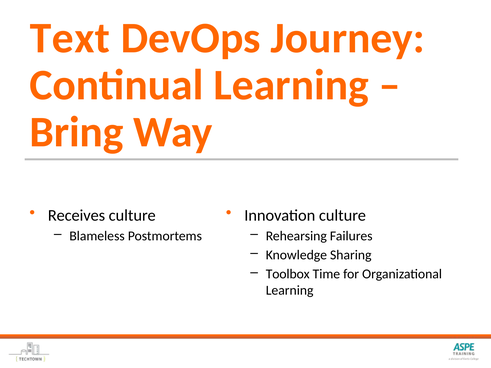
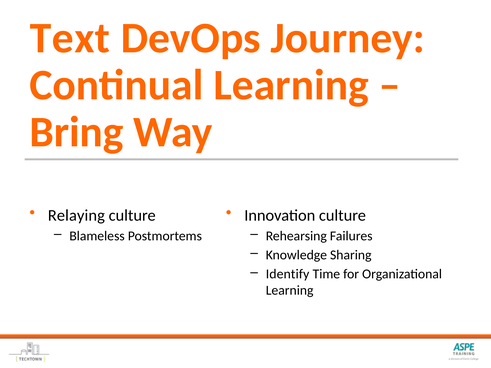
Receives: Receives -> Relaying (76, 216)
Toolbox: Toolbox -> Identify (288, 274)
